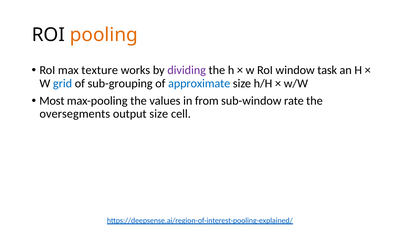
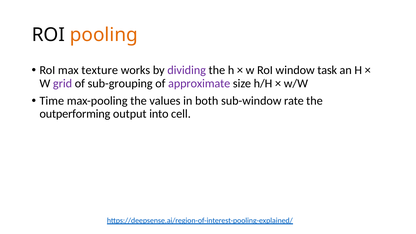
grid colour: blue -> purple (63, 83)
approximate colour: blue -> purple (199, 83)
Most: Most -> Time (52, 101)
from: from -> both (207, 101)
oversegments: oversegments -> outperforming (75, 114)
output size: size -> into (159, 114)
